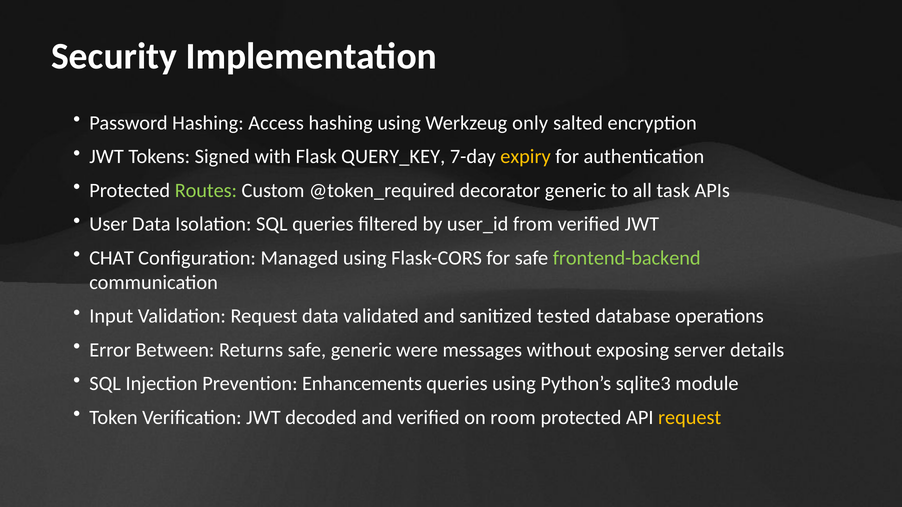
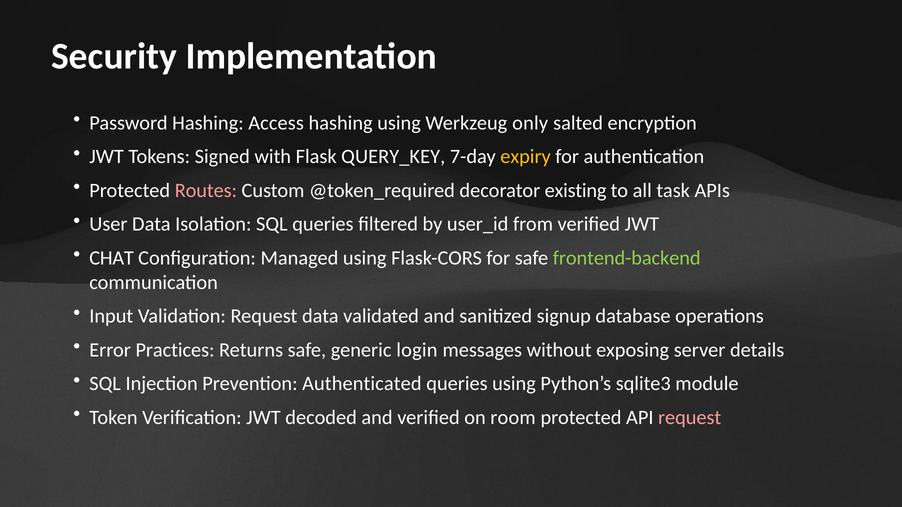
Routes colour: light green -> pink (206, 191)
decorator generic: generic -> existing (576, 191)
tested: tested -> signup (564, 316)
Between: Between -> Practices (175, 350)
were: were -> login (417, 350)
Enhancements: Enhancements -> Authenticated (362, 384)
request colour: yellow -> pink (690, 418)
